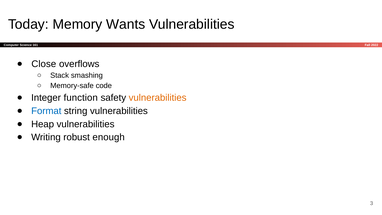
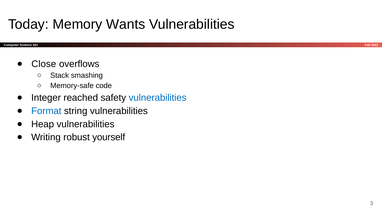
function: function -> reached (81, 98)
vulnerabilities colour: orange -> blue (158, 98)
enough: enough -> yourself (109, 137)
